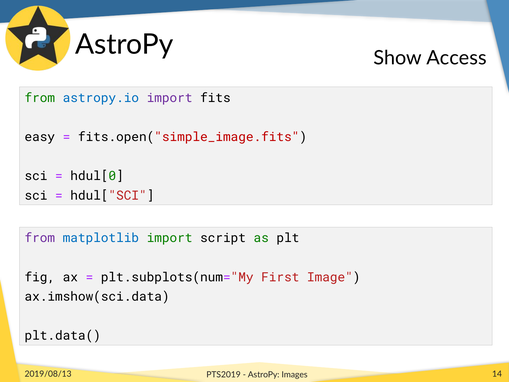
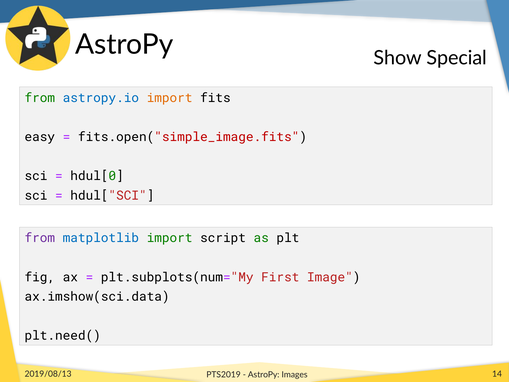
Access: Access -> Special (457, 58)
import colour: purple -> orange (170, 98)
plt.data(: plt.data( -> plt.need( (63, 336)
